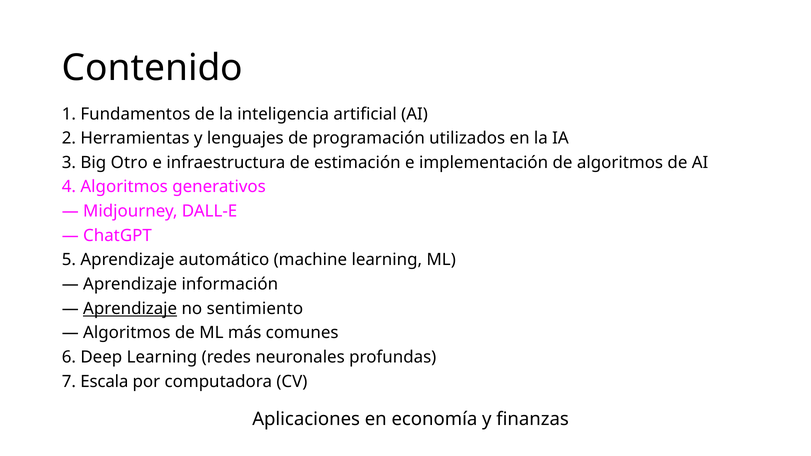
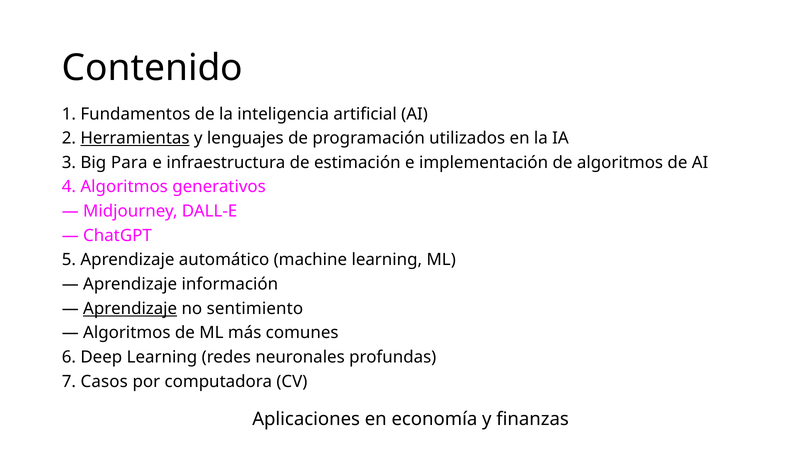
Herramientas underline: none -> present (135, 138)
Otro: Otro -> Para (129, 163)
Escala: Escala -> Casos (104, 382)
